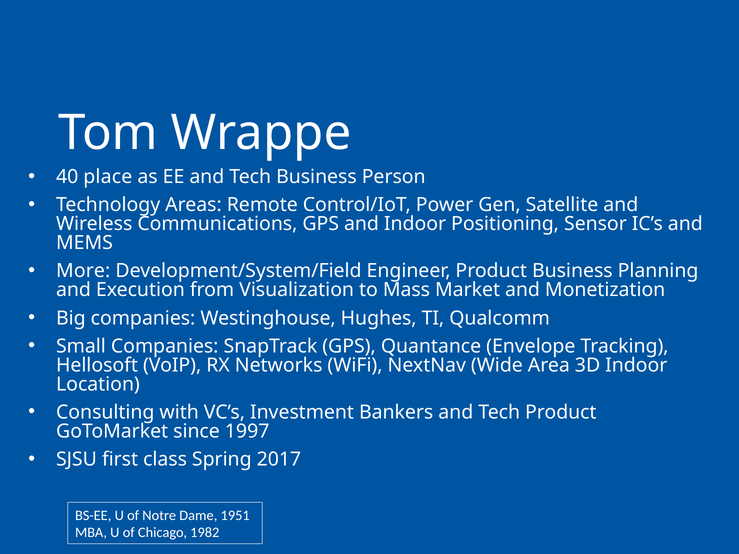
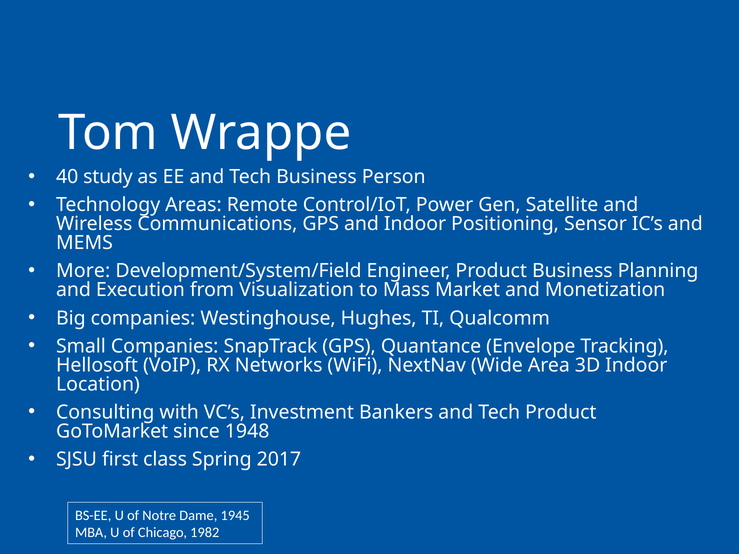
place: place -> study (108, 177)
1997: 1997 -> 1948 (247, 431)
1951: 1951 -> 1945 (235, 516)
